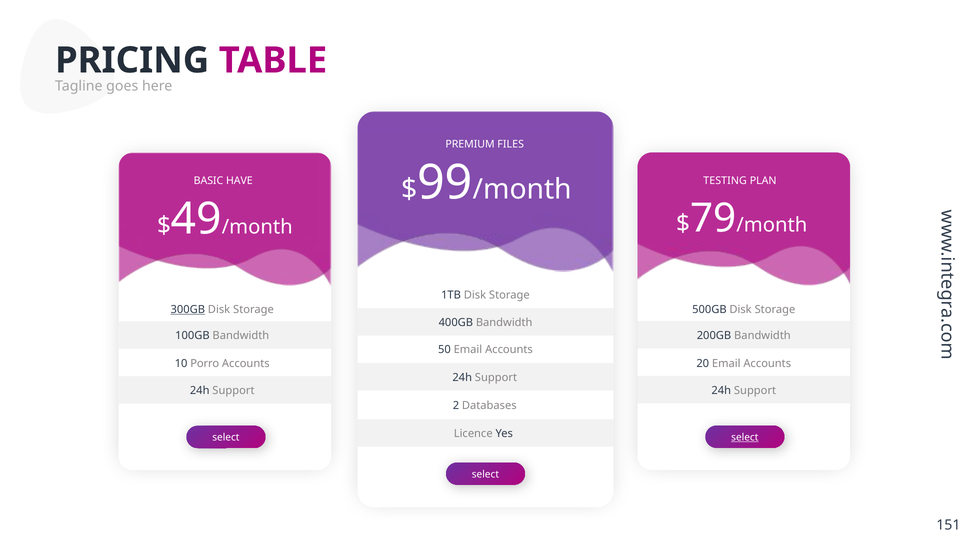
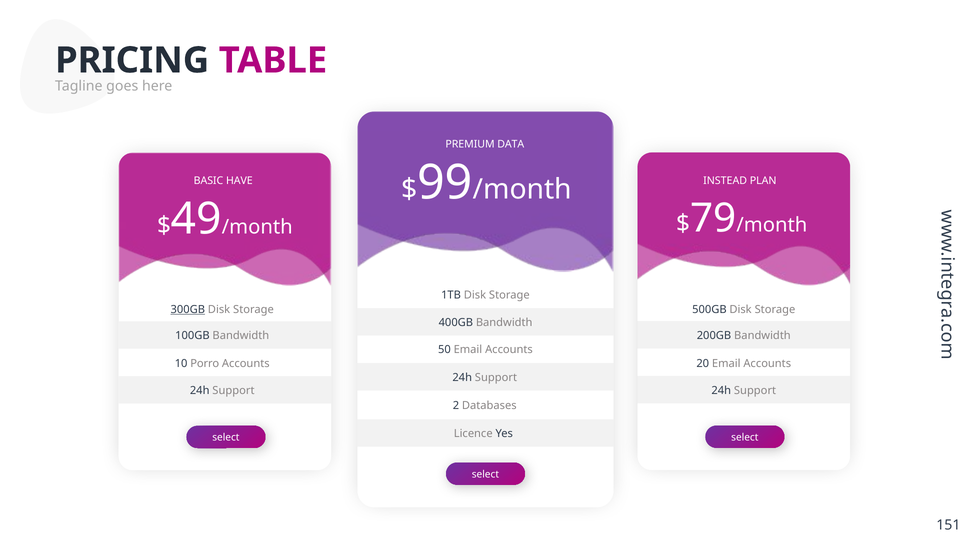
FILES: FILES -> DATA (511, 144)
TESTING: TESTING -> INSTEAD (725, 181)
select underline: present -> none (745, 438)
